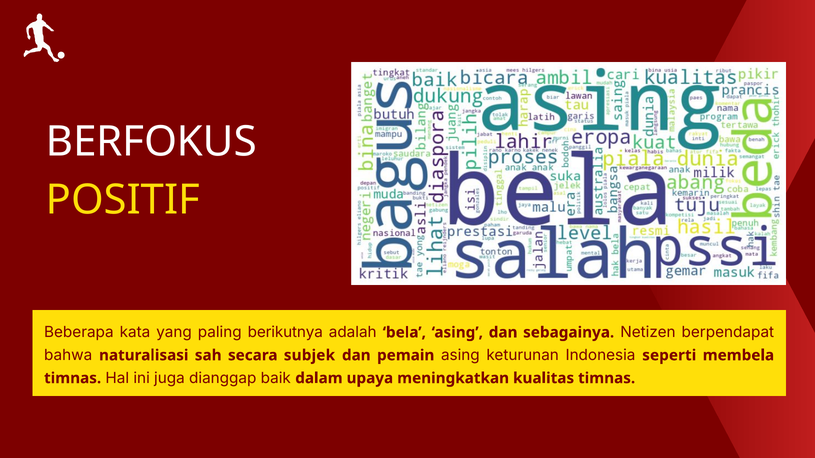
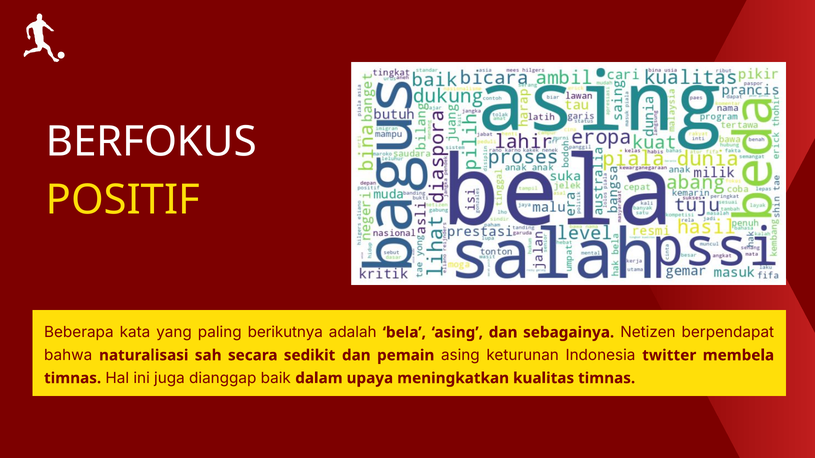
subjek: subjek -> sedikit (310, 356)
seperti: seperti -> twitter (669, 356)
